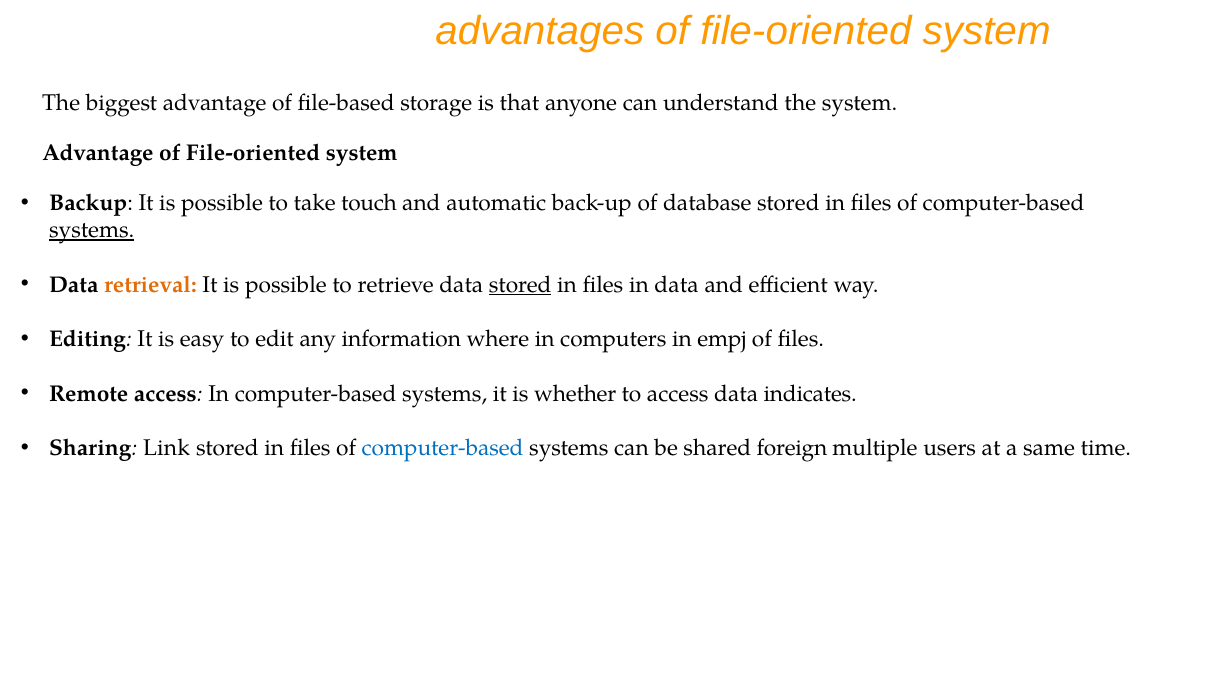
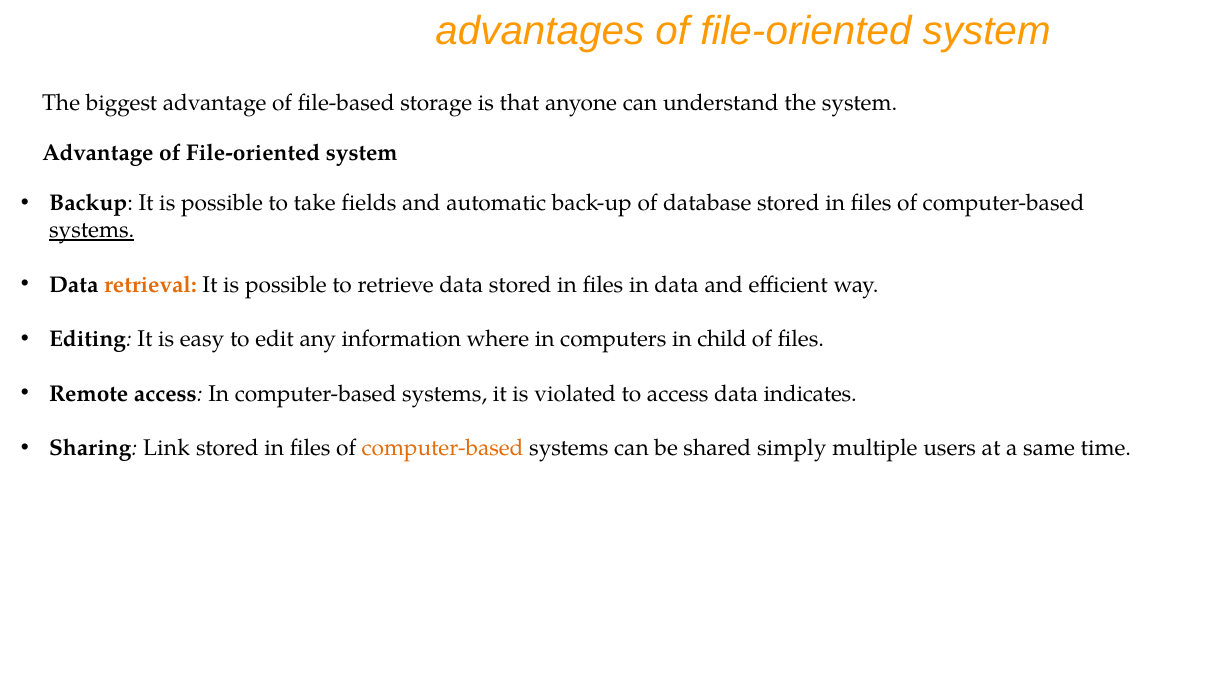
touch: touch -> fields (369, 203)
stored underline: present -> none (520, 285)
empj: empj -> child (722, 339)
whether: whether -> violated (575, 394)
computer-based colour: blue -> orange (443, 448)
foreign: foreign -> simply (792, 448)
